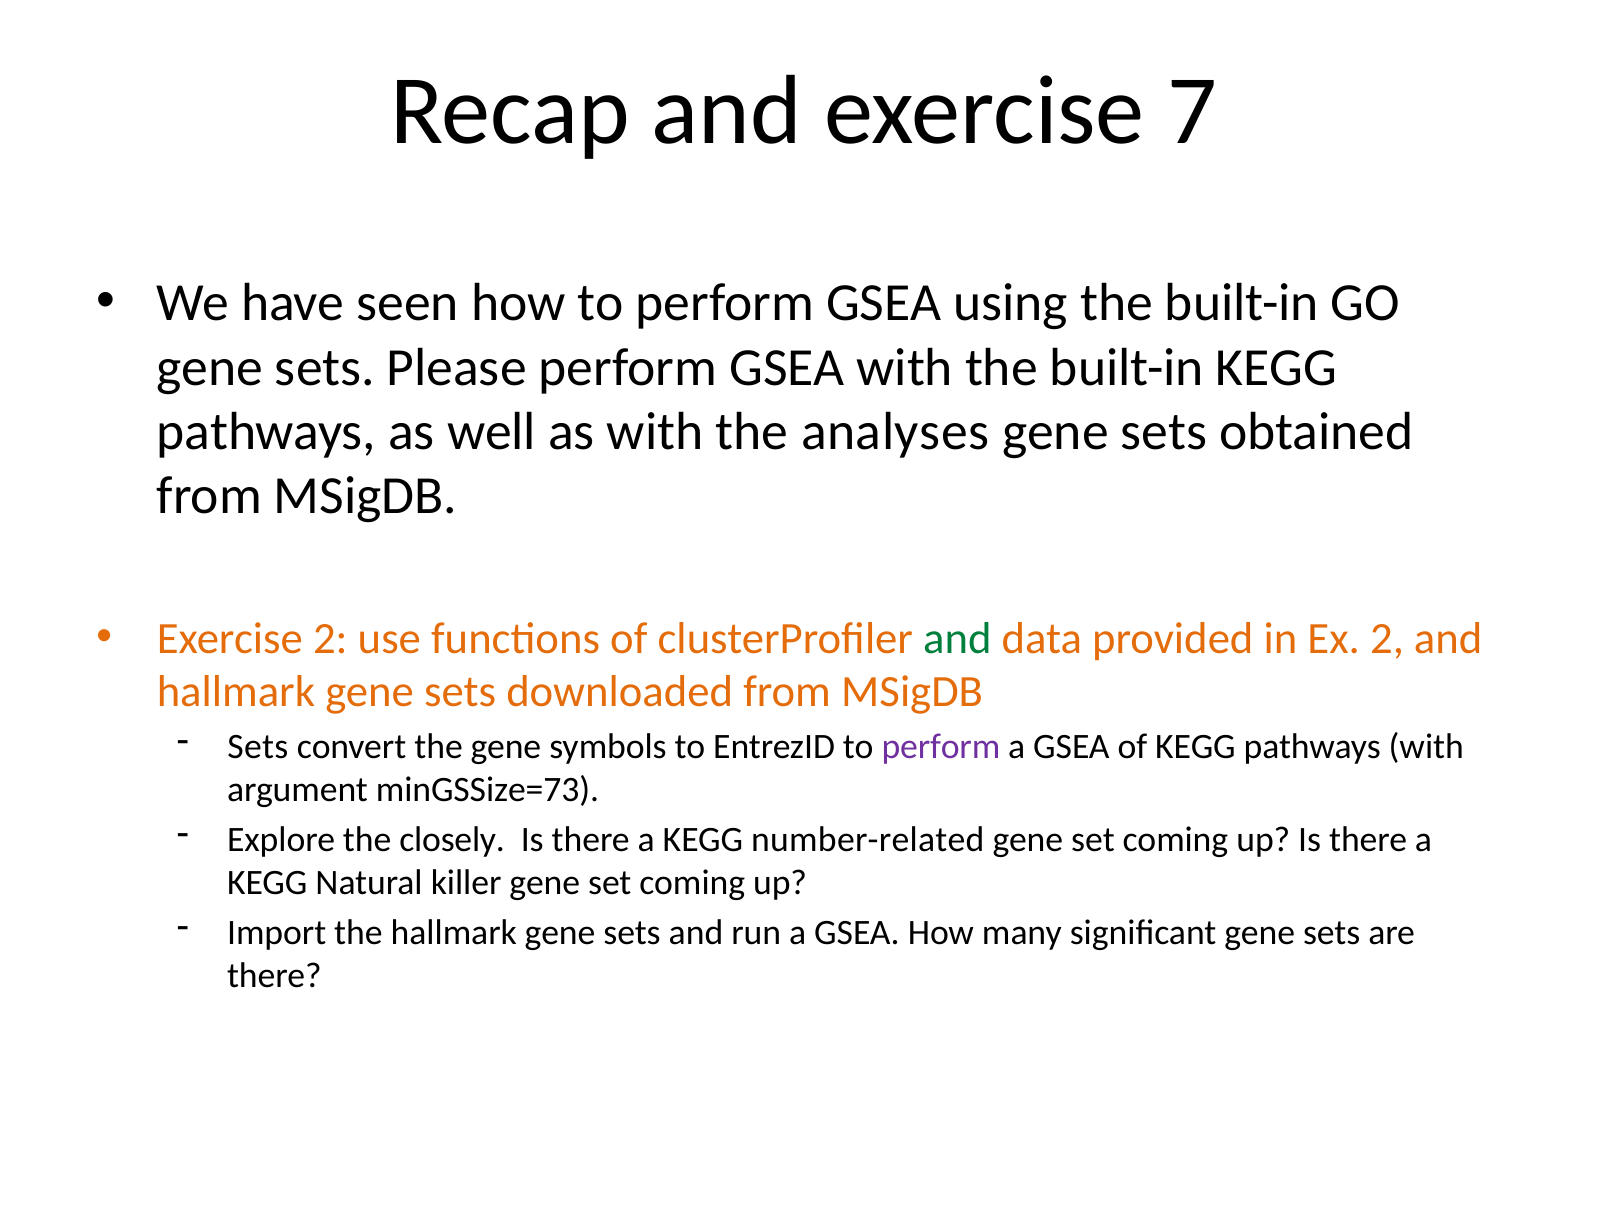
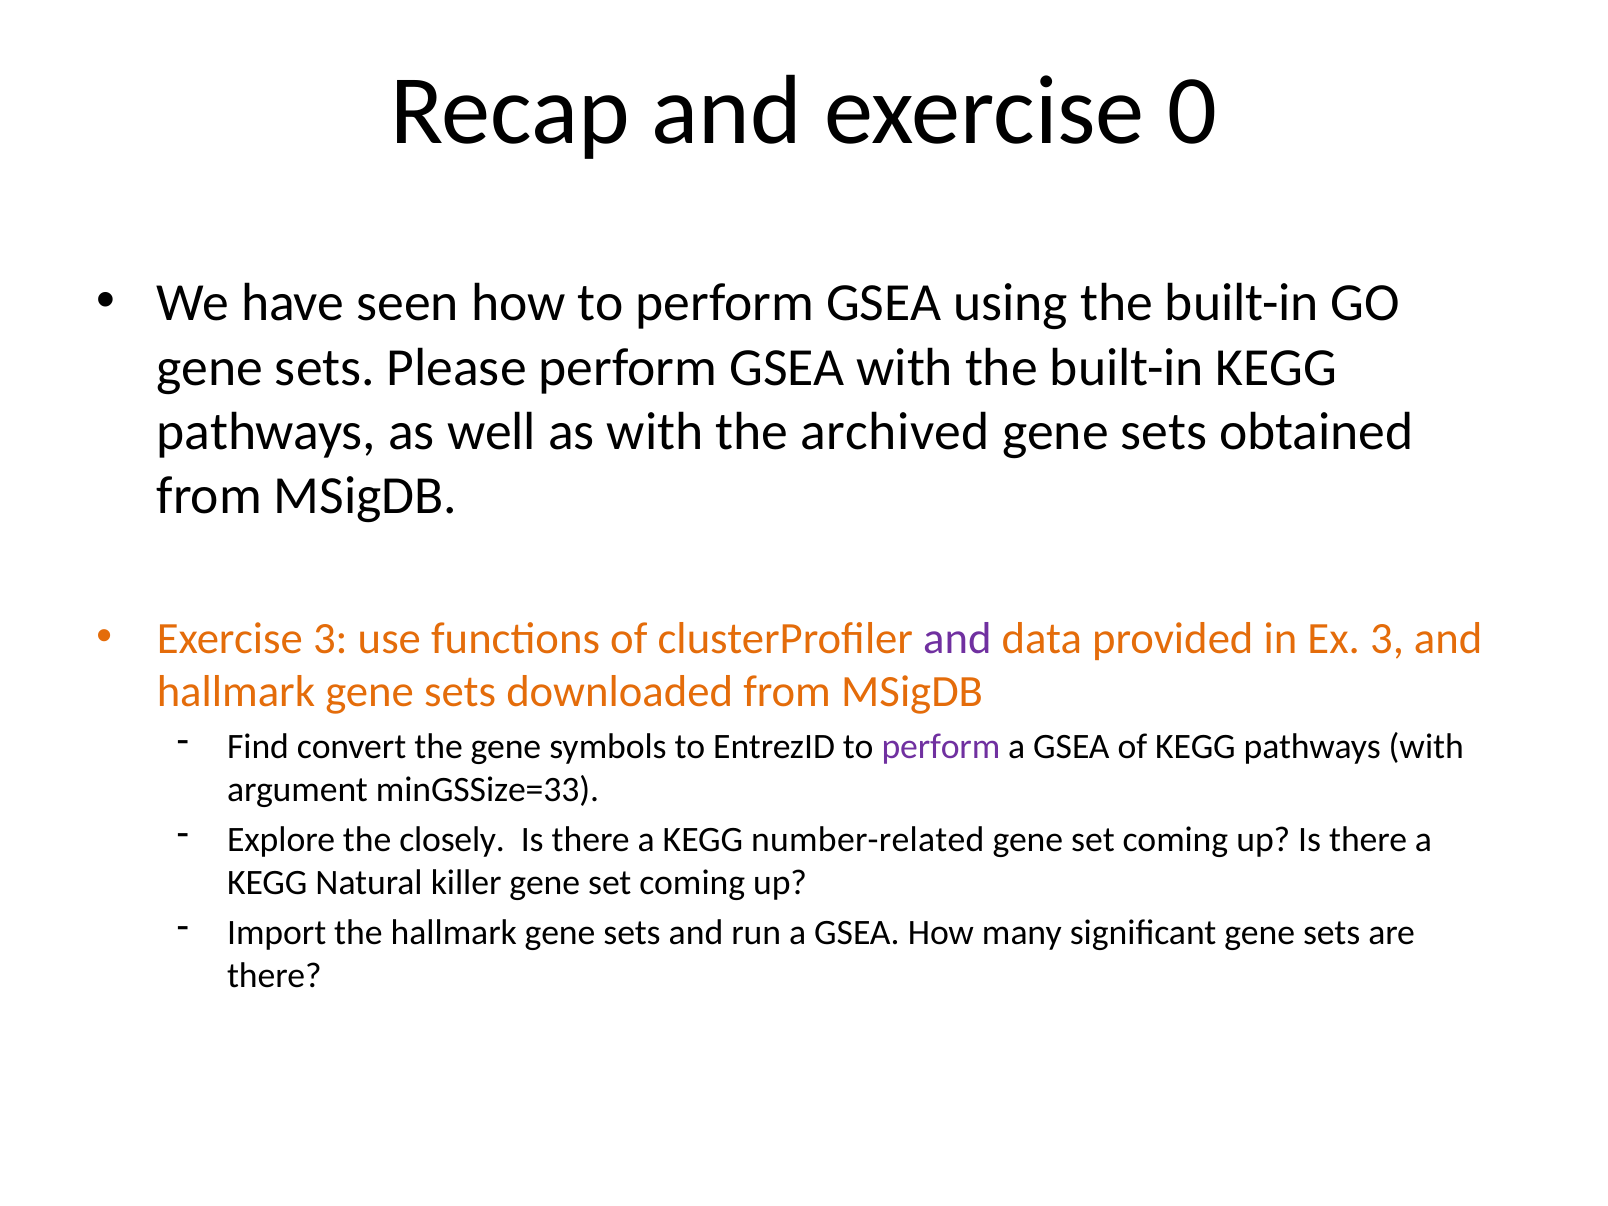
7: 7 -> 0 (1192, 111)
analyses: analyses -> archived (895, 432)
Exercise 2: 2 -> 3 (330, 638)
and colour: green -> purple (957, 638)
Ex 2: 2 -> 3 (1387, 638)
Sets: Sets -> Find (258, 747)
minGSSize=73: minGSSize=73 -> minGSSize=33 (487, 789)
